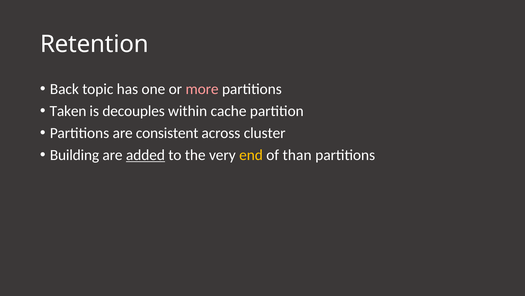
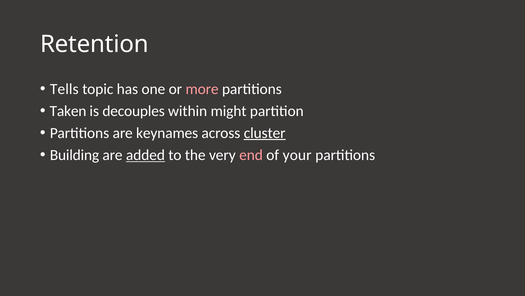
Back: Back -> Tells (64, 89)
cache: cache -> might (229, 111)
consistent: consistent -> keynames (167, 133)
cluster underline: none -> present (265, 133)
end colour: yellow -> pink (251, 155)
than: than -> your (297, 155)
